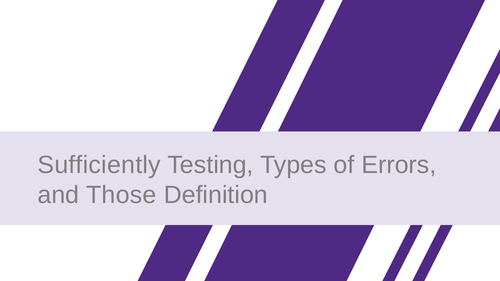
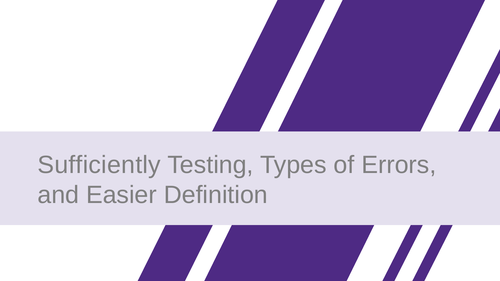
Those: Those -> Easier (121, 195)
